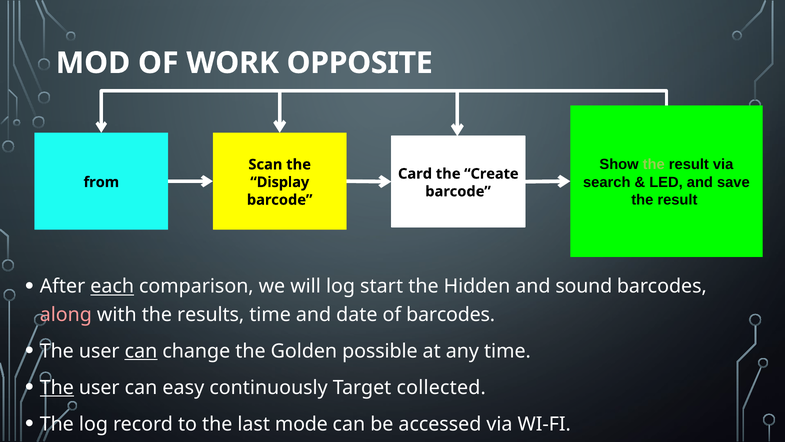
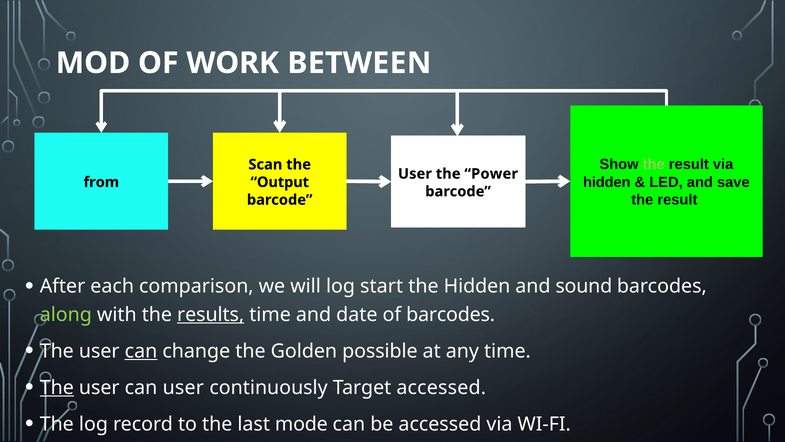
OPPOSITE: OPPOSITE -> BETWEEN (359, 63)
Card: Card -> User (415, 174)
Create: Create -> Power (491, 174)
search: search -> hidden (607, 182)
Display: Display -> Output (280, 182)
each underline: present -> none (112, 286)
along colour: pink -> light green (66, 314)
results underline: none -> present (211, 314)
can easy: easy -> user (183, 387)
Target collected: collected -> accessed (441, 387)
